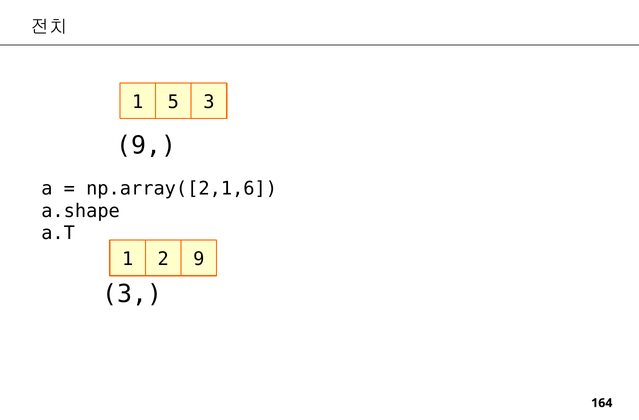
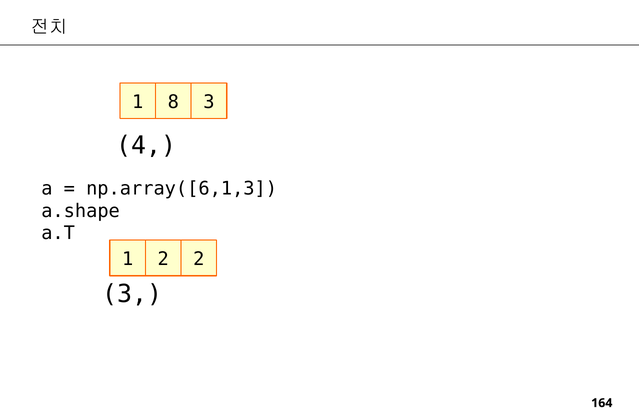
5: 5 -> 8 (173, 102)
9: 9 -> 4 (146, 146)
np.array([2,1,6: np.array([2,1,6 -> np.array([6,1,3 (182, 188)
2 9: 9 -> 2 (199, 259)
